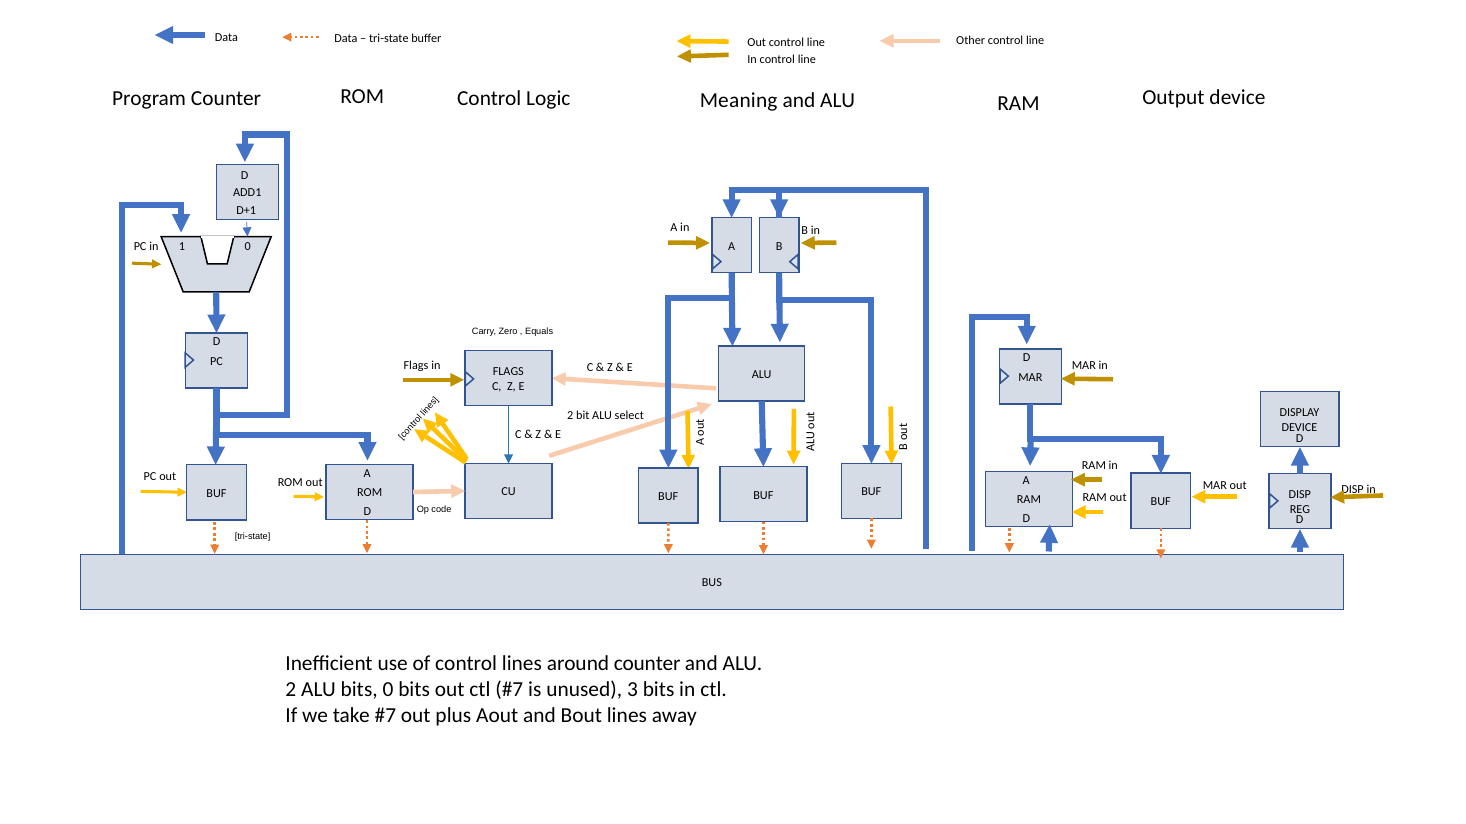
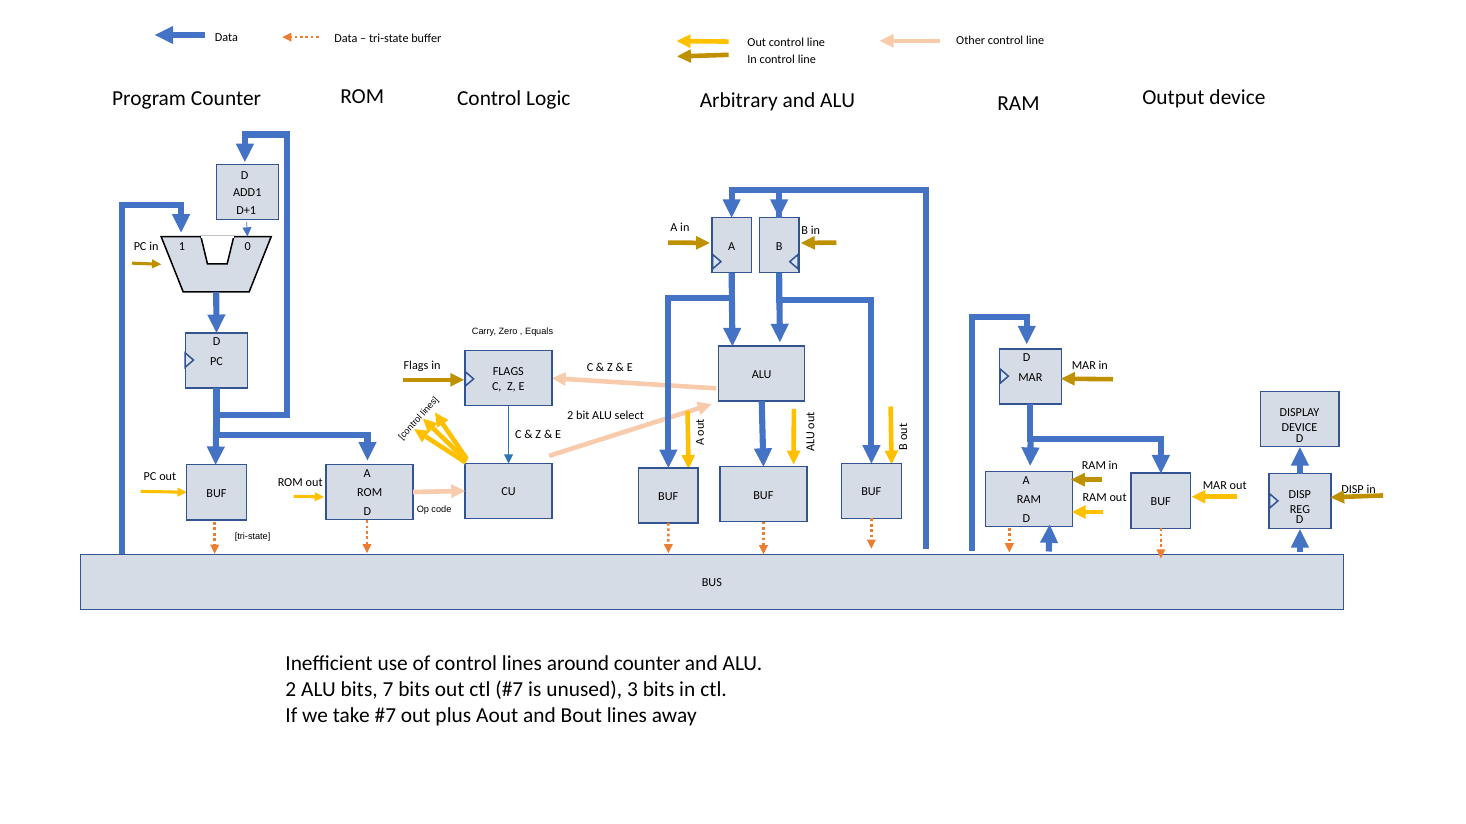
Meaning: Meaning -> Arbitrary (739, 100)
bits 0: 0 -> 7 (388, 690)
